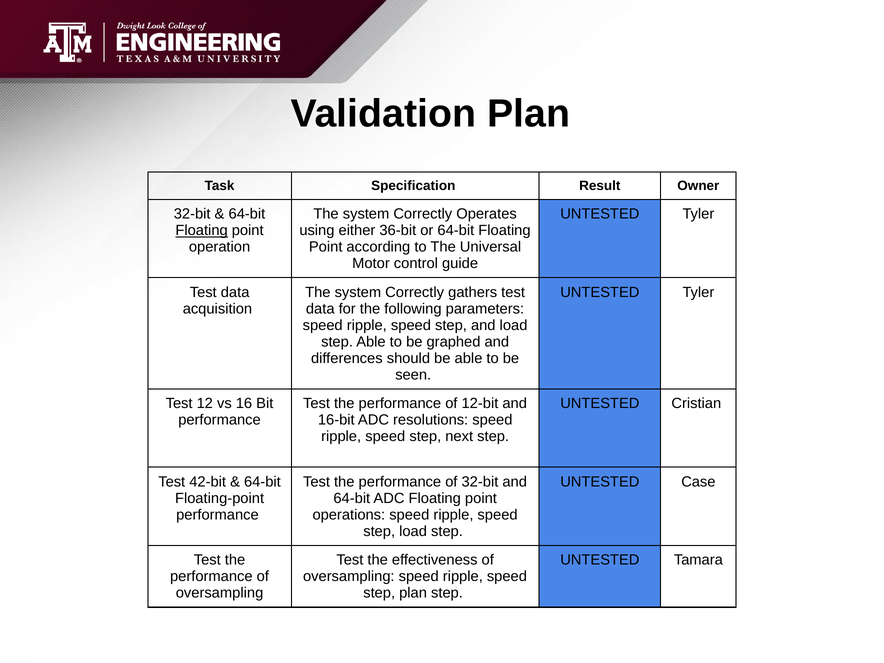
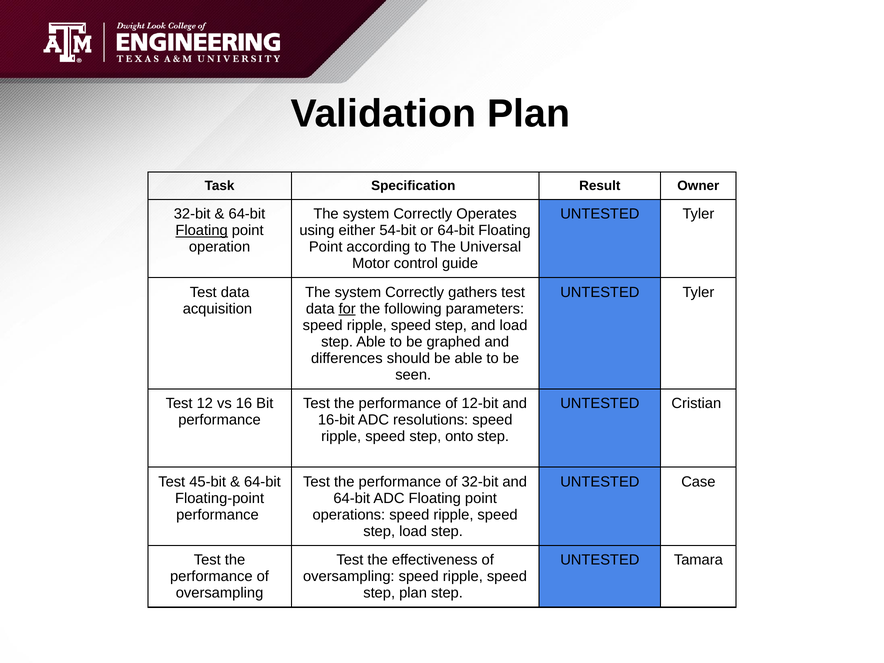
36-bit: 36-bit -> 54-bit (398, 231)
for underline: none -> present (347, 309)
next: next -> onto (459, 437)
42-bit: 42-bit -> 45-bit (208, 482)
